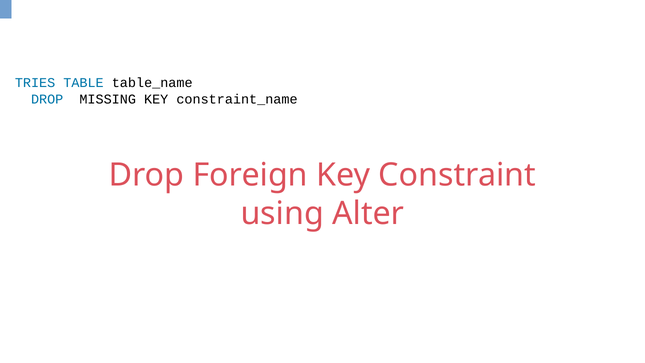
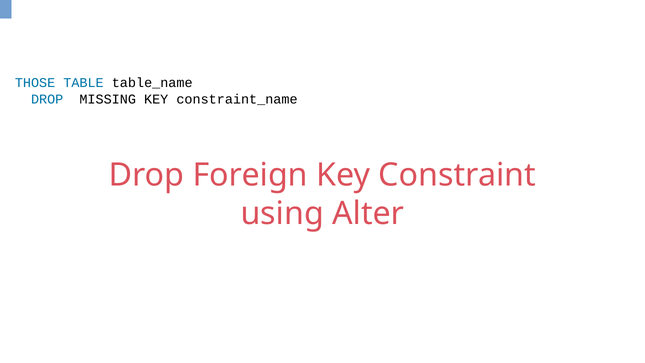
TRIES: TRIES -> THOSE (35, 83)
